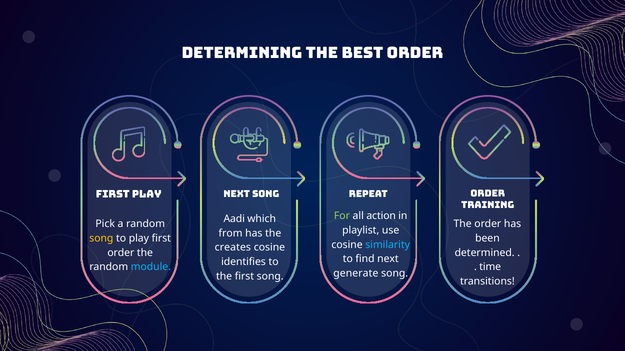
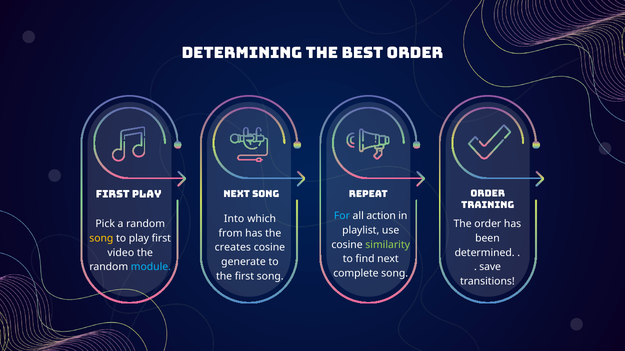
For colour: light green -> light blue (342, 216)
Aadi: Aadi -> Into (234, 219)
similarity colour: light blue -> light green (388, 245)
order: order -> video (121, 253)
identifies: identifies -> generate (243, 262)
time: time -> save (490, 267)
generate: generate -> complete (356, 274)
